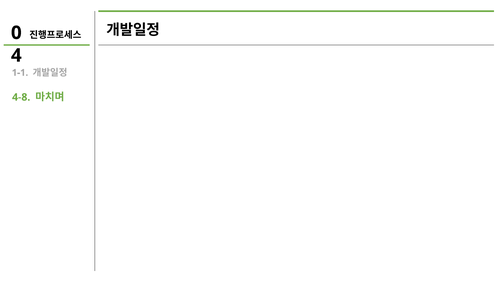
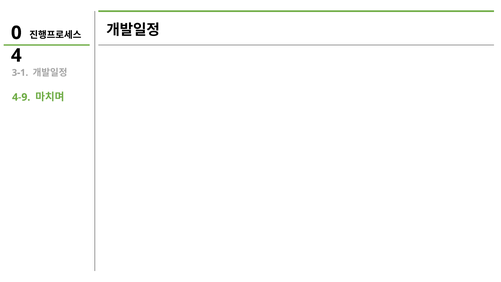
1-1: 1-1 -> 3-1 (20, 73)
4-8: 4-8 -> 4-9 (21, 97)
